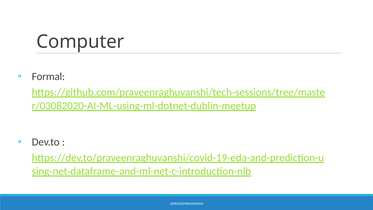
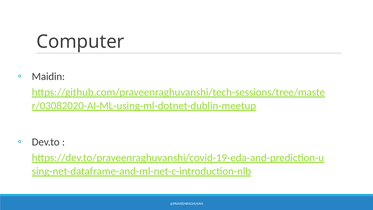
Formal: Formal -> Maidin (48, 77)
